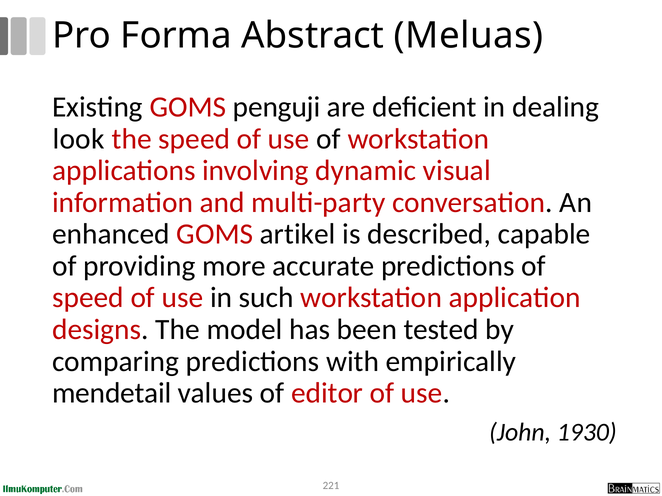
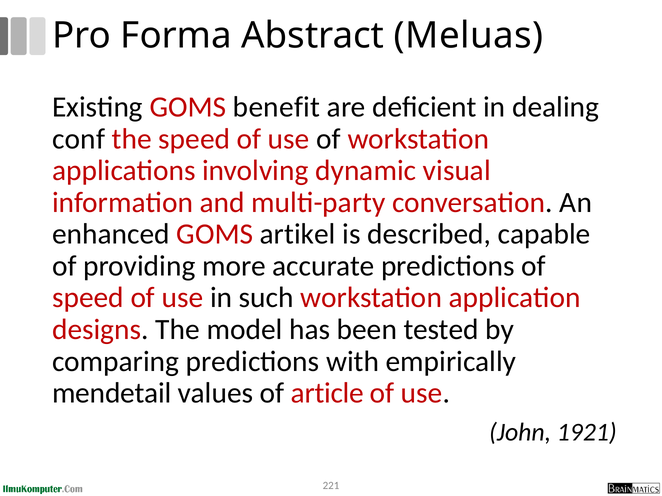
penguji: penguji -> benefit (277, 107)
look: look -> conf (79, 139)
editor: editor -> article (327, 393)
1930: 1930 -> 1921 (587, 433)
